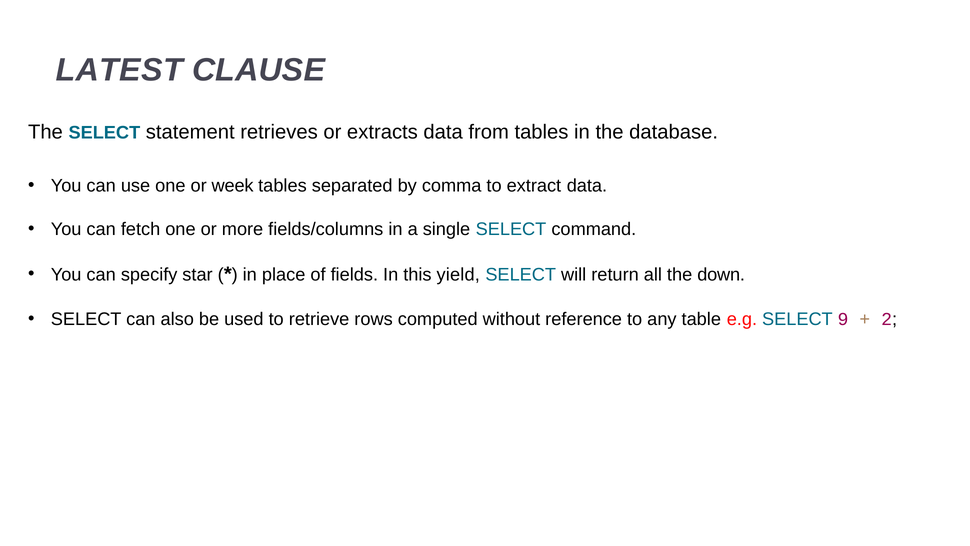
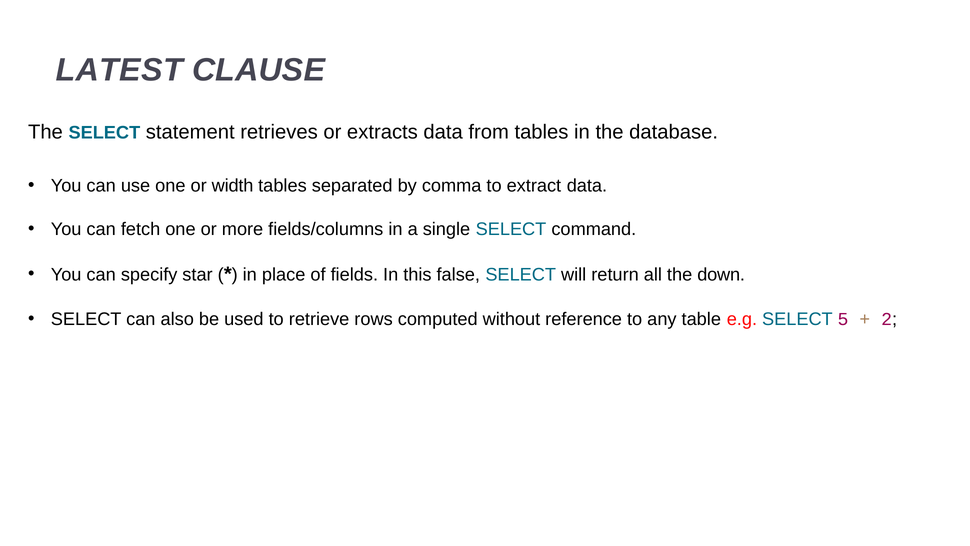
week: week -> width (233, 185)
yield: yield -> false (458, 275)
9: 9 -> 5 (843, 319)
